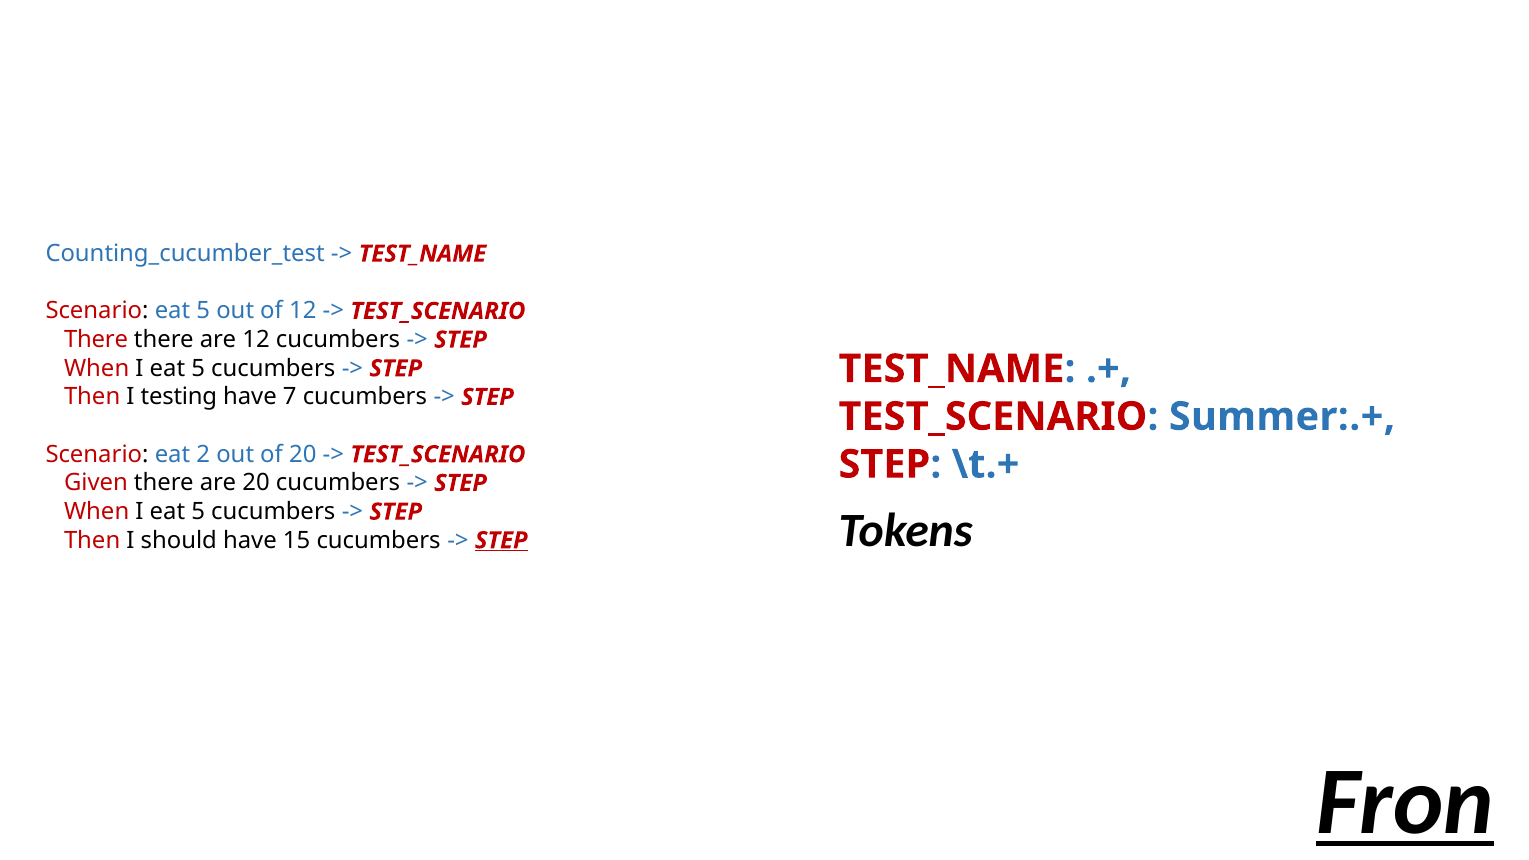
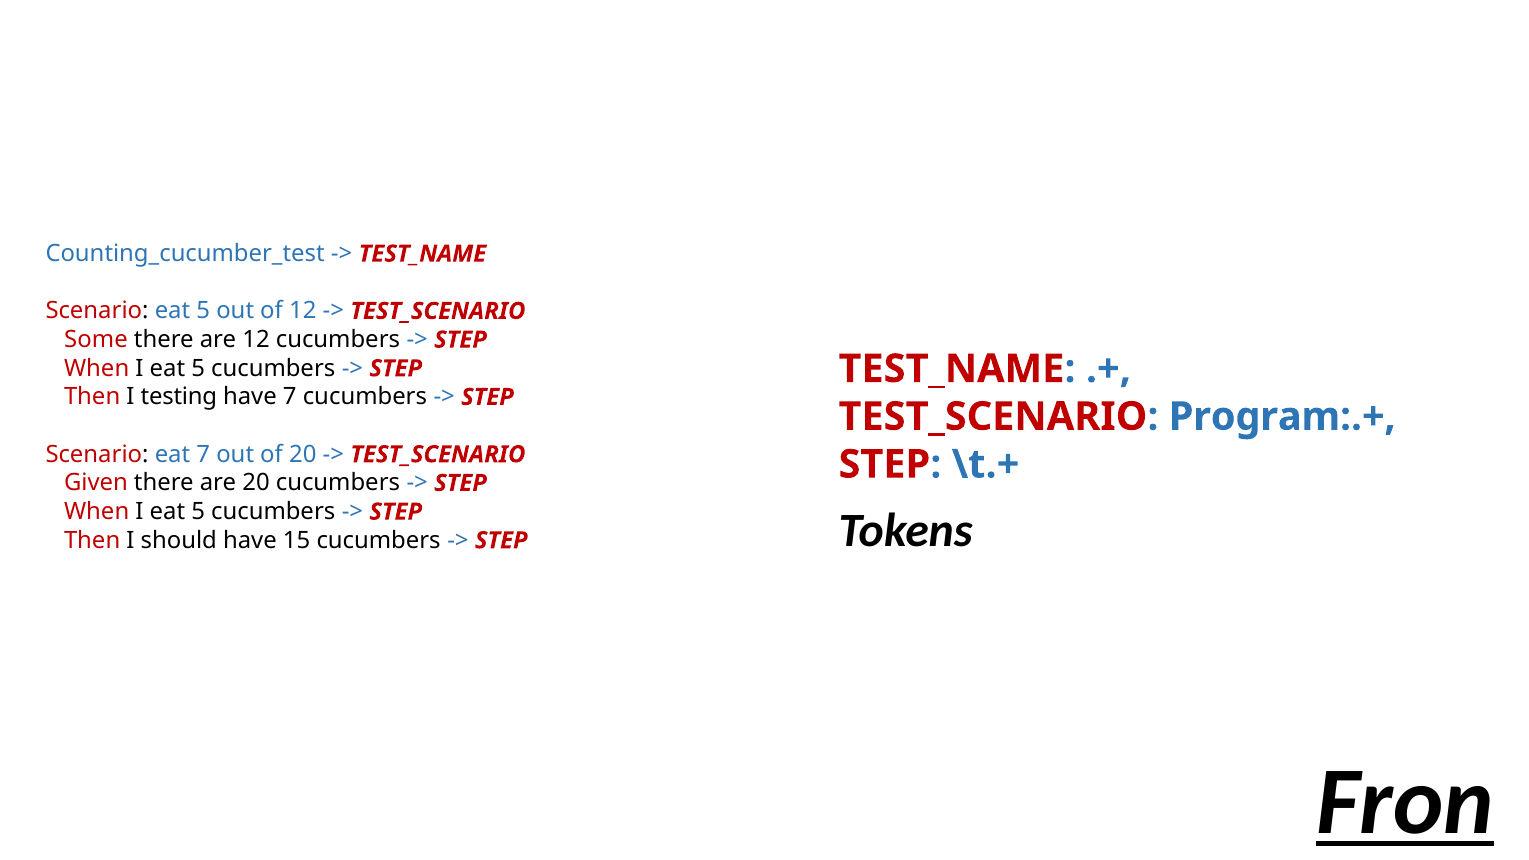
There: There -> Some (96, 340)
Summer:.+: Summer:.+ -> Program:.+ (1282, 417)
eat 2: 2 -> 7 (203, 454)
STEP underline: present -> none (501, 540)
